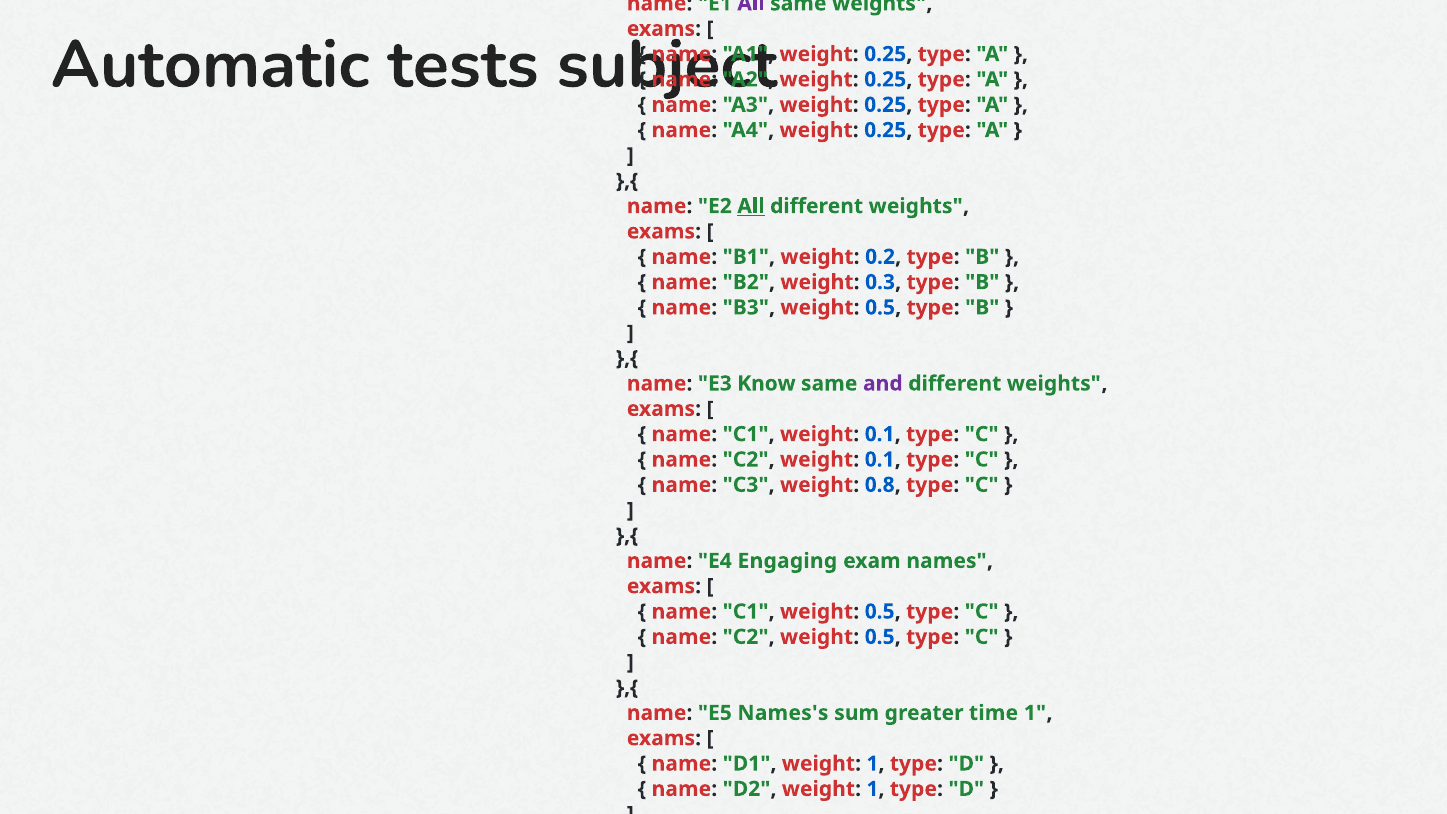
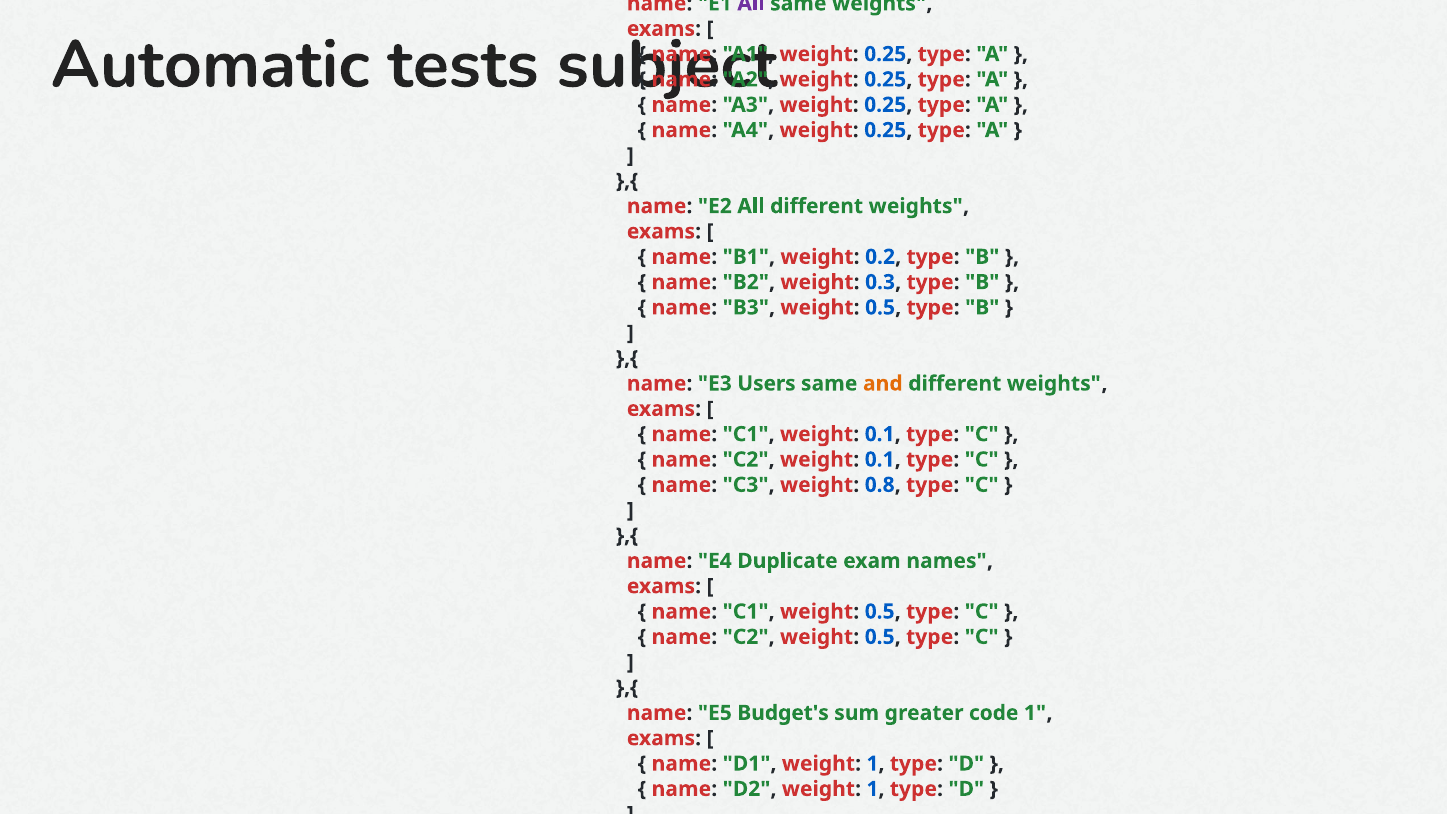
All underline: present -> none (751, 206)
Know: Know -> Users (766, 384)
and colour: purple -> orange (883, 384)
Engaging: Engaging -> Duplicate (787, 561)
Names's: Names's -> Budget's (783, 713)
time: time -> code (994, 713)
